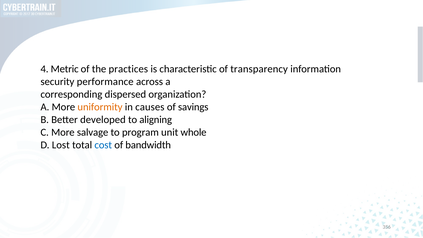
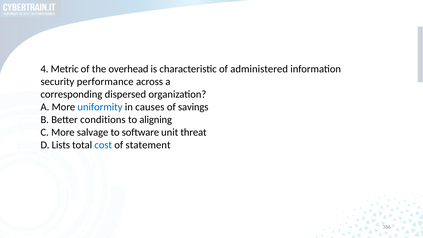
practices: practices -> overhead (128, 69)
transparency: transparency -> administered (259, 69)
uniformity colour: orange -> blue (100, 107)
developed: developed -> conditions (103, 120)
program: program -> software (140, 132)
whole: whole -> threat (194, 132)
Lost: Lost -> Lists (61, 145)
bandwidth: bandwidth -> statement (148, 145)
